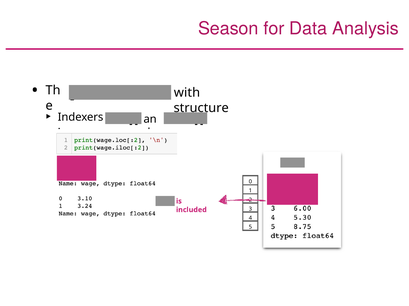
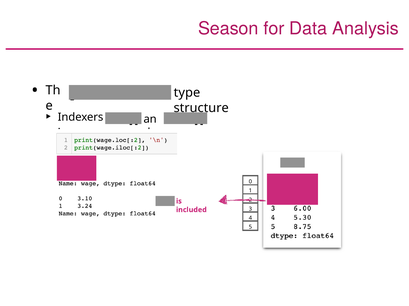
with: with -> type (187, 93)
